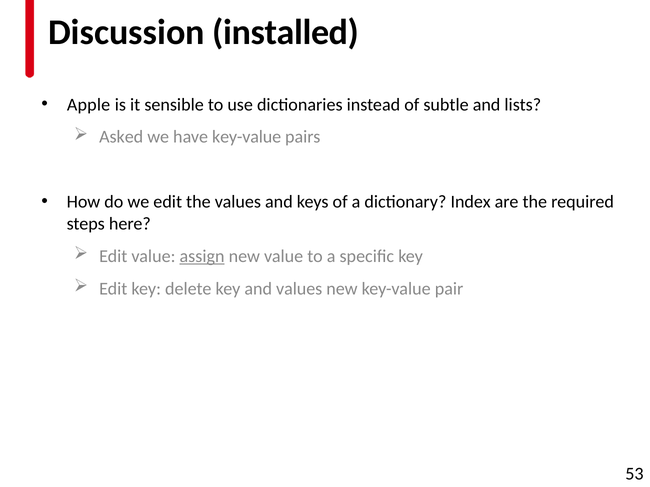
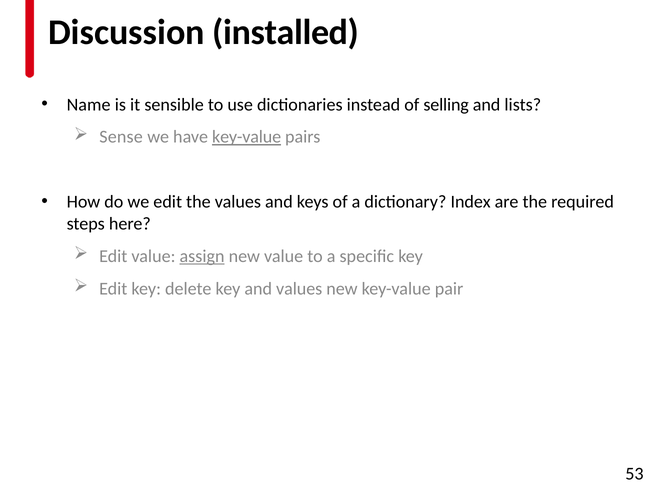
Apple: Apple -> Name (89, 105)
subtle: subtle -> selling (446, 105)
Asked: Asked -> Sense (121, 137)
key-value underline: none -> present (247, 137)
